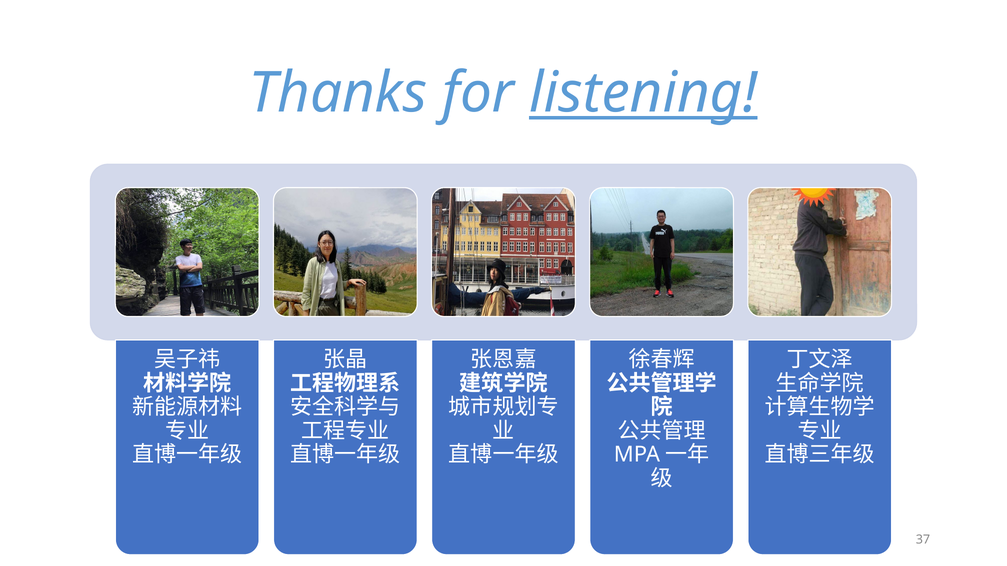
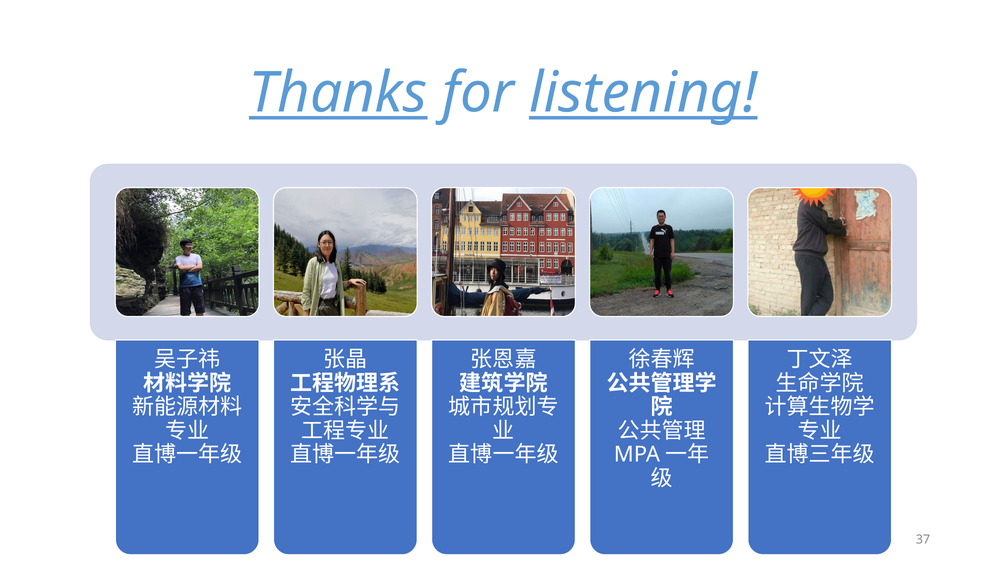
Thanks underline: none -> present (338, 93)
